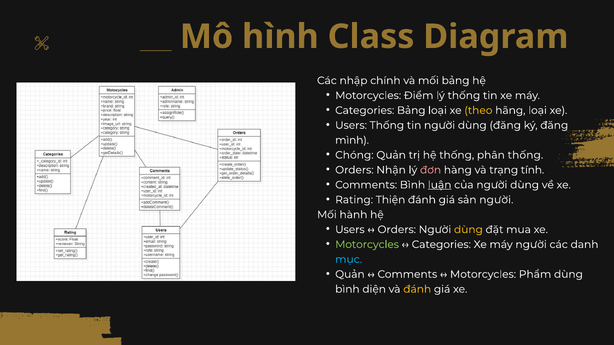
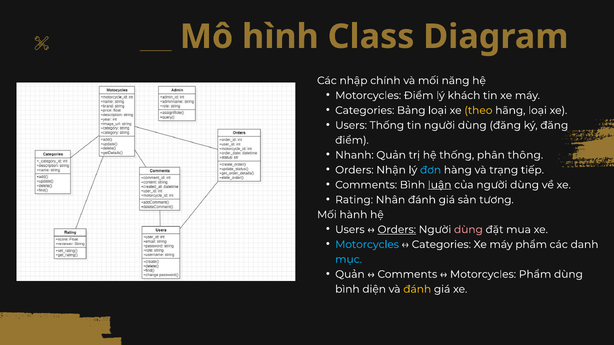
mối bảng: bảng -> năng (456, 81)
lý thống: thống -> khách (464, 96)
mình: mình -> điểm (352, 140)
Chóng: Chóng -> Nhanh (354, 155)
phân thống: thống -> thông (525, 155)
đơn colour: pink -> light blue (431, 170)
tính: tính -> tiếp (532, 170)
Thiện: Thiện -> Nhân (390, 200)
sản người: người -> tương (496, 200)
Orders underline: none -> present (397, 230)
dùng colour: yellow -> pink (468, 230)
Motorcycles colour: light green -> light blue (367, 245)
máy người: người -> phẩm (531, 245)
